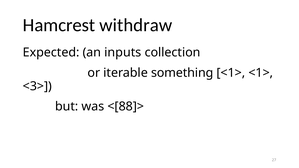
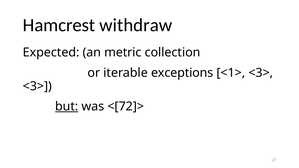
inputs: inputs -> metric (123, 53)
something: something -> exceptions (182, 73)
<1> <1>: <1> -> <3> (261, 73)
but underline: none -> present (67, 107)
<[88]>: <[88]> -> <[72]> (126, 107)
